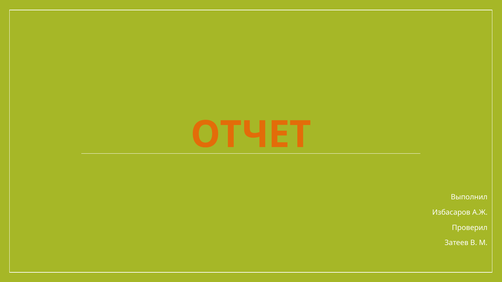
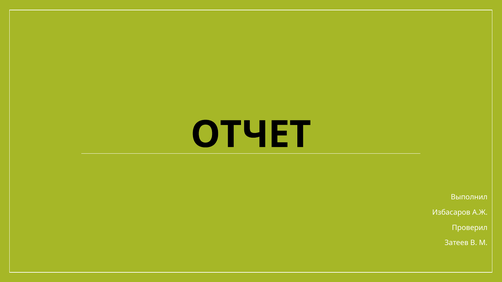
ОТЧЕТ colour: orange -> black (251, 135)
